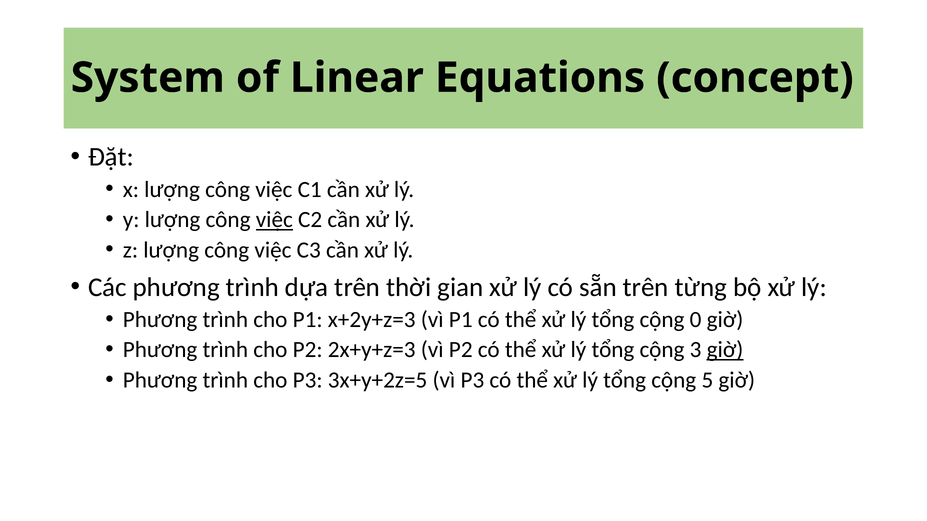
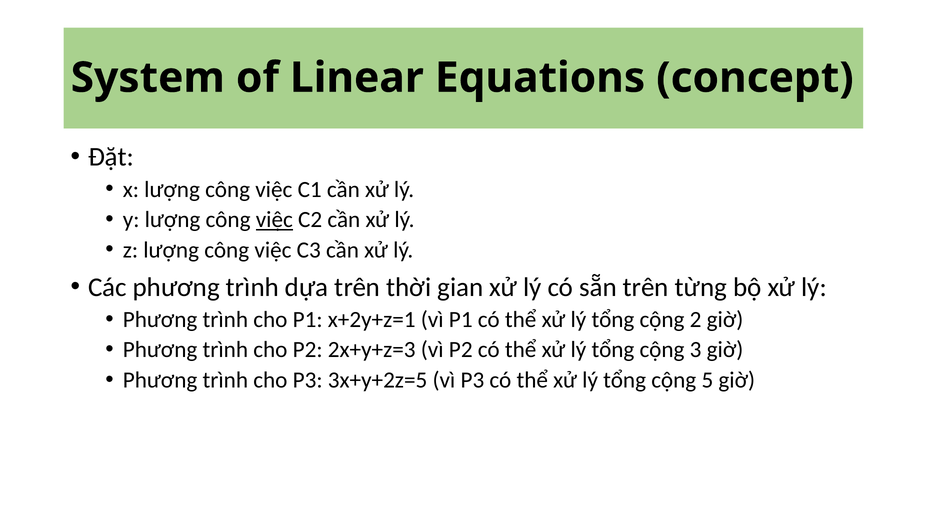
x+2y+z=3: x+2y+z=3 -> x+2y+z=1 (372, 320)
0: 0 -> 2 (696, 320)
giờ underline: present -> none (725, 350)
